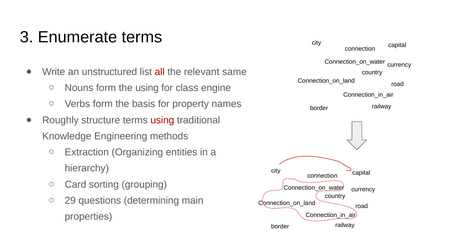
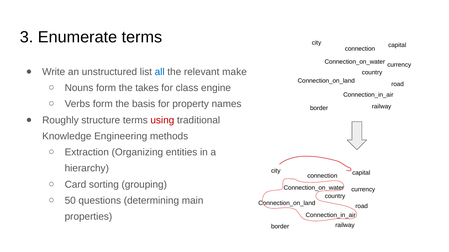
all colour: red -> blue (160, 72)
same: same -> make (235, 72)
the using: using -> takes (147, 88)
29: 29 -> 50 (70, 201)
